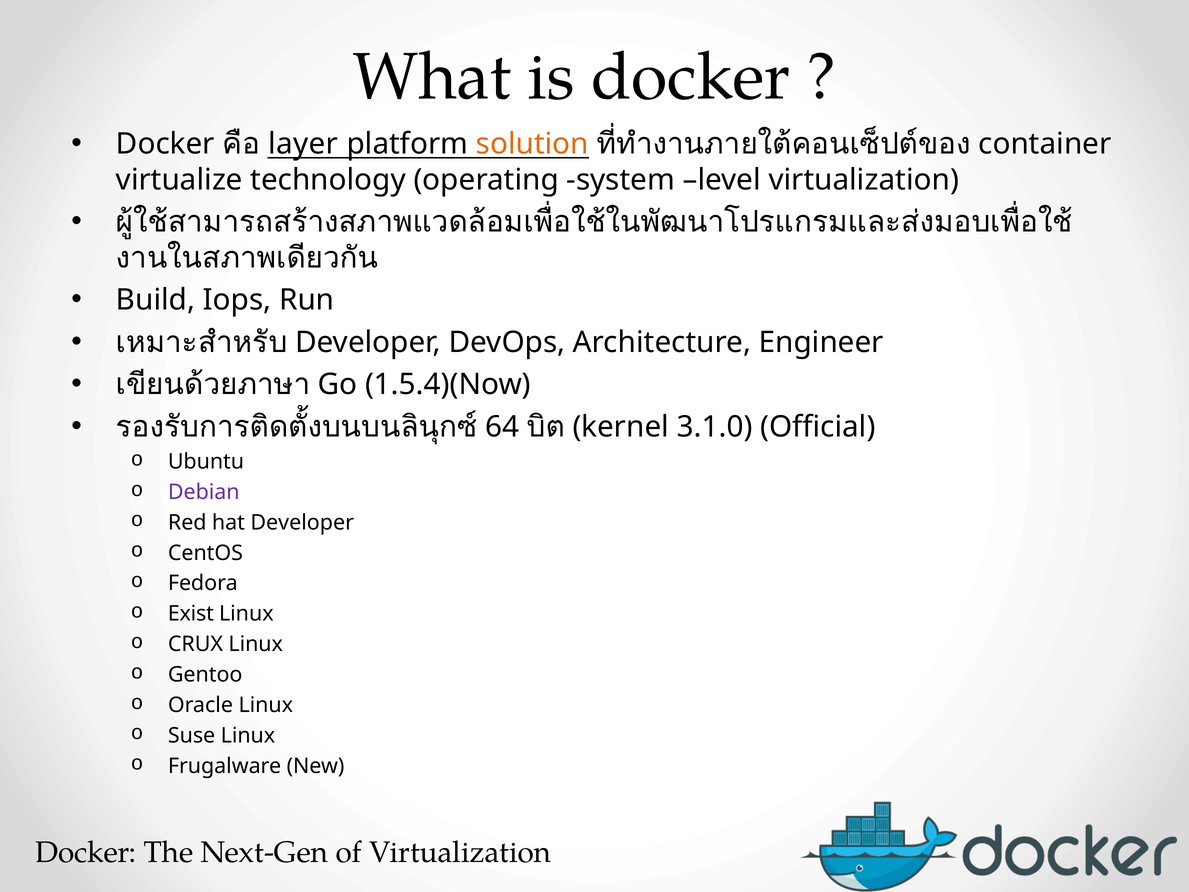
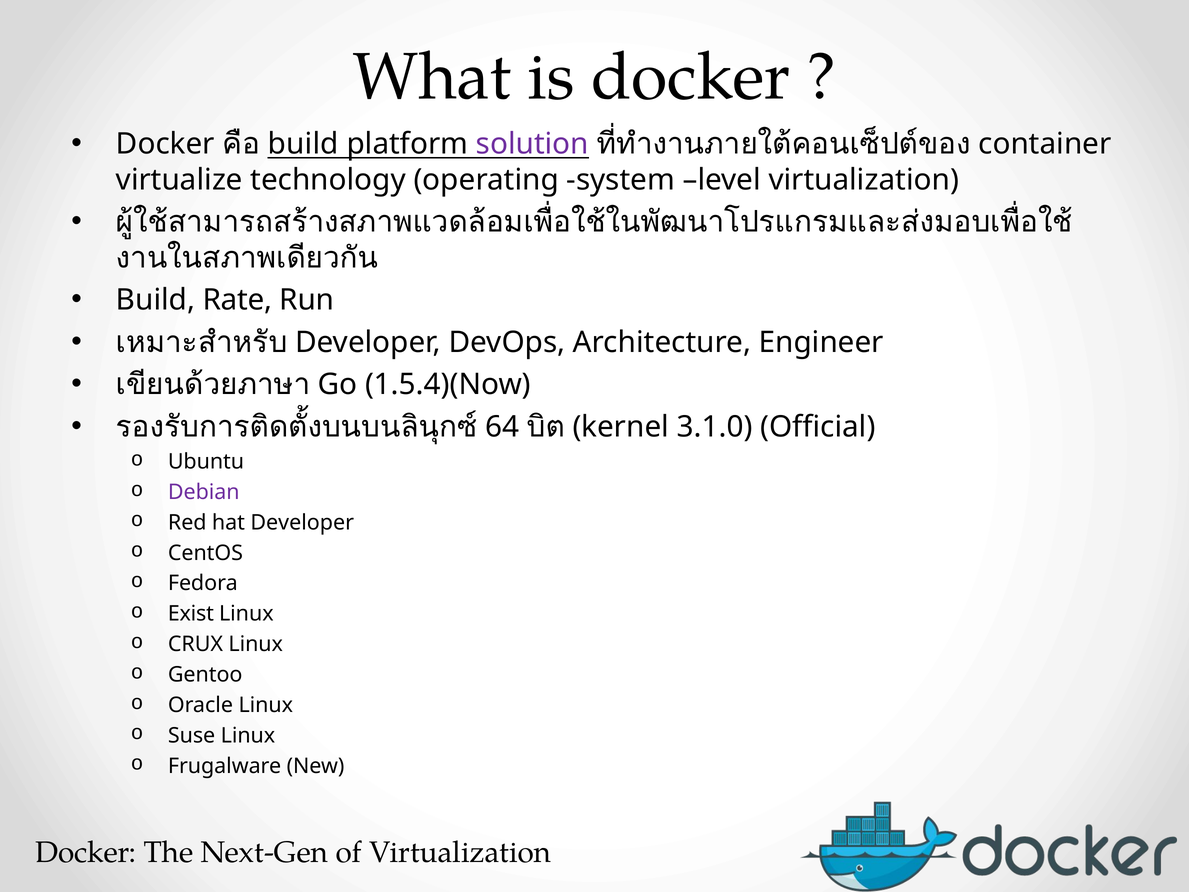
layer: layer -> build (303, 144)
solution colour: orange -> purple (532, 144)
Iops: Iops -> Rate (237, 300)
